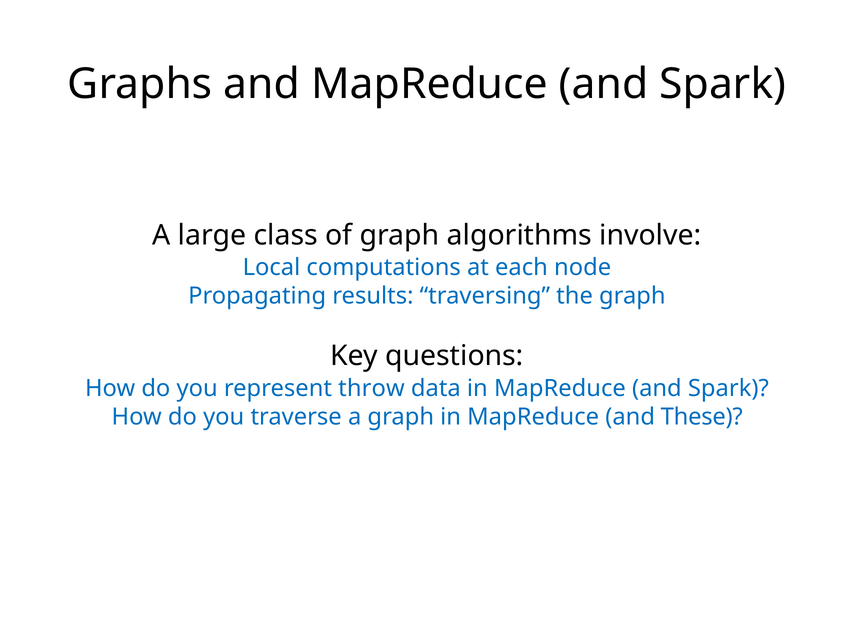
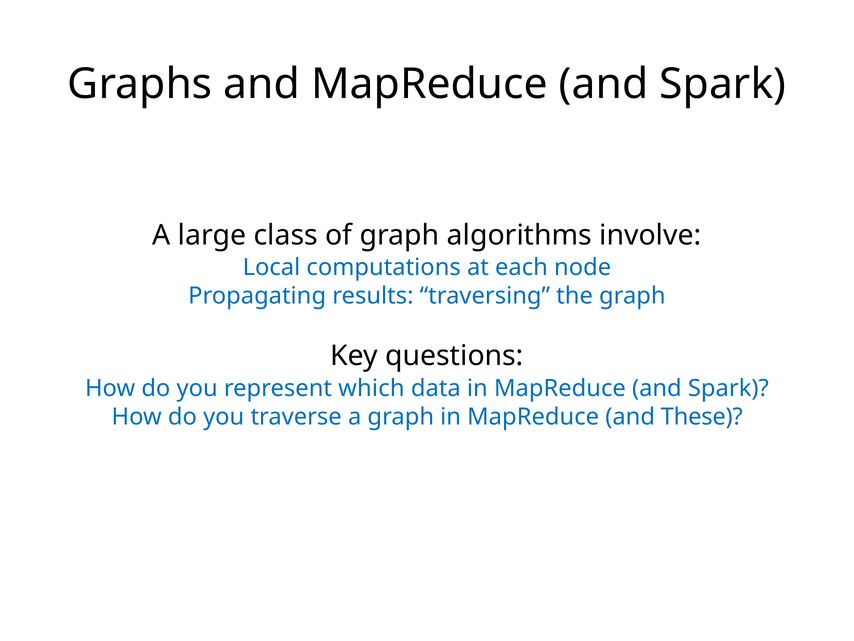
throw: throw -> which (371, 388)
